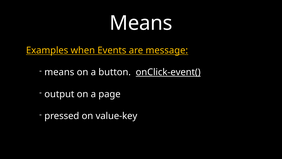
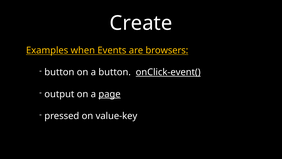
Means: Means -> Create (141, 23)
message: message -> browsers (167, 50)
means: means -> button (59, 72)
page underline: none -> present (110, 94)
